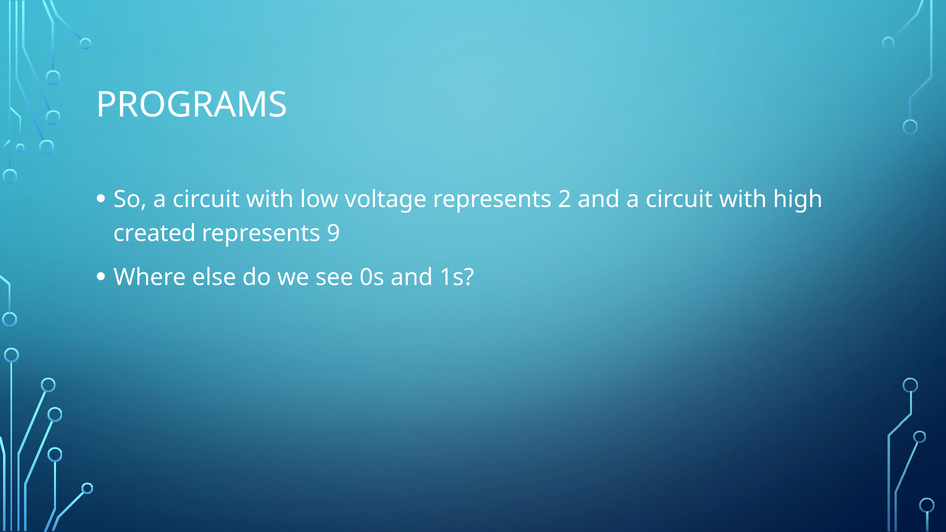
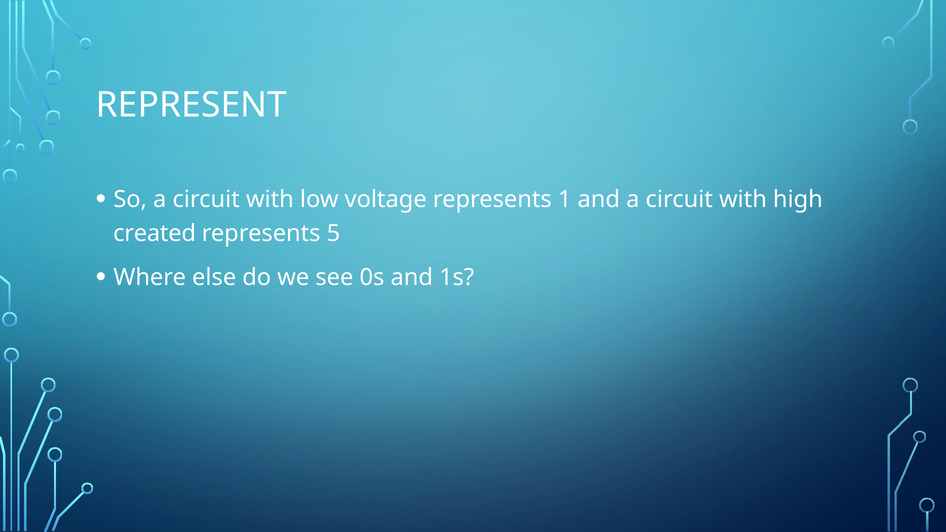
PROGRAMS: PROGRAMS -> REPRESENT (191, 105)
2: 2 -> 1 (565, 200)
9: 9 -> 5 (334, 234)
